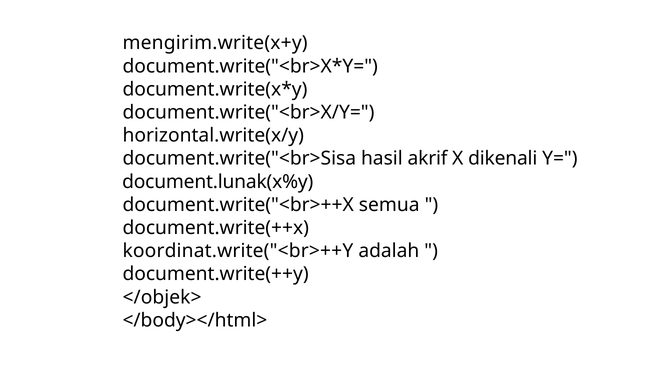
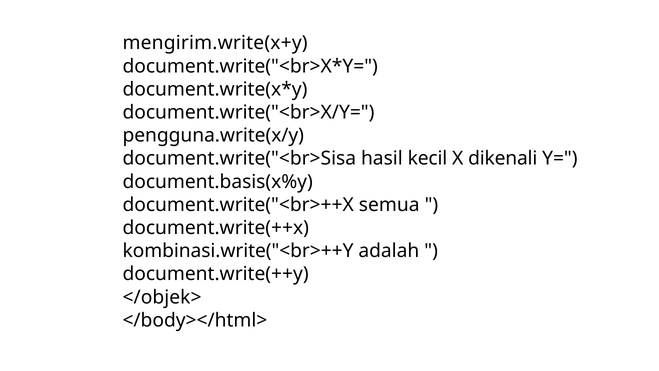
horizontal.write(x/y: horizontal.write(x/y -> pengguna.write(x/y (213, 135)
akrif: akrif -> kecil (427, 158)
document.lunak(x%y: document.lunak(x%y -> document.basis(x%y (218, 182)
koordinat.write("<br>++Y: koordinat.write("<br>++Y -> kombinasi.write("<br>++Y (238, 251)
